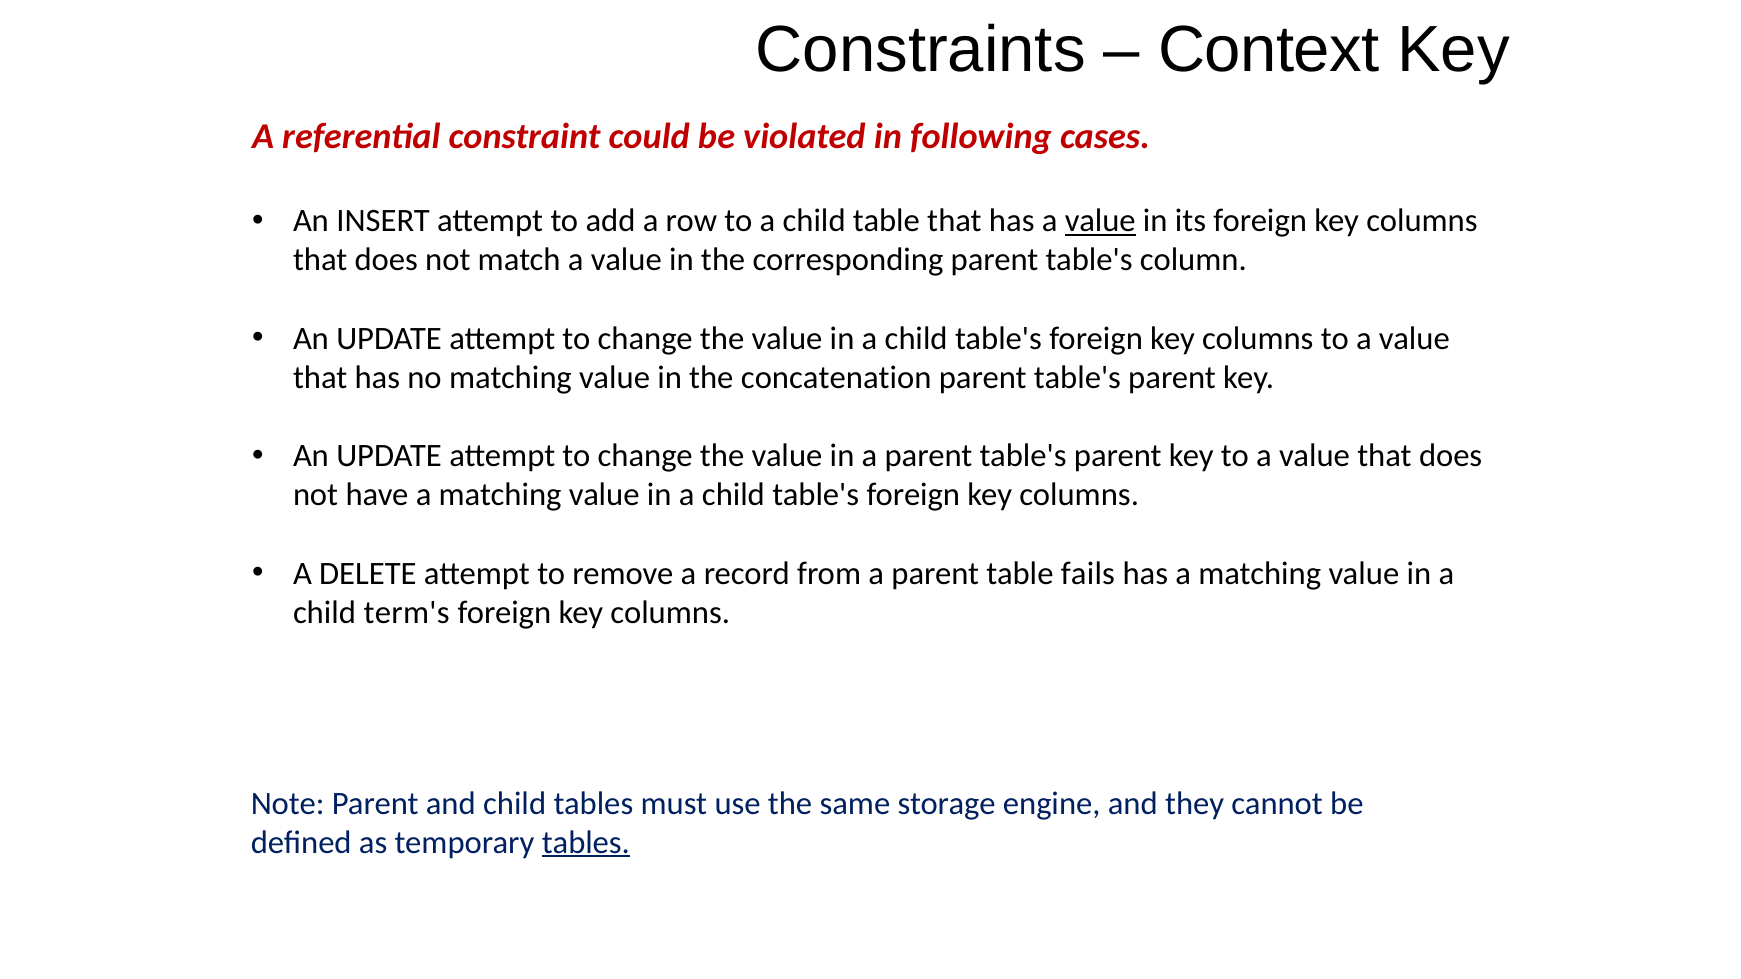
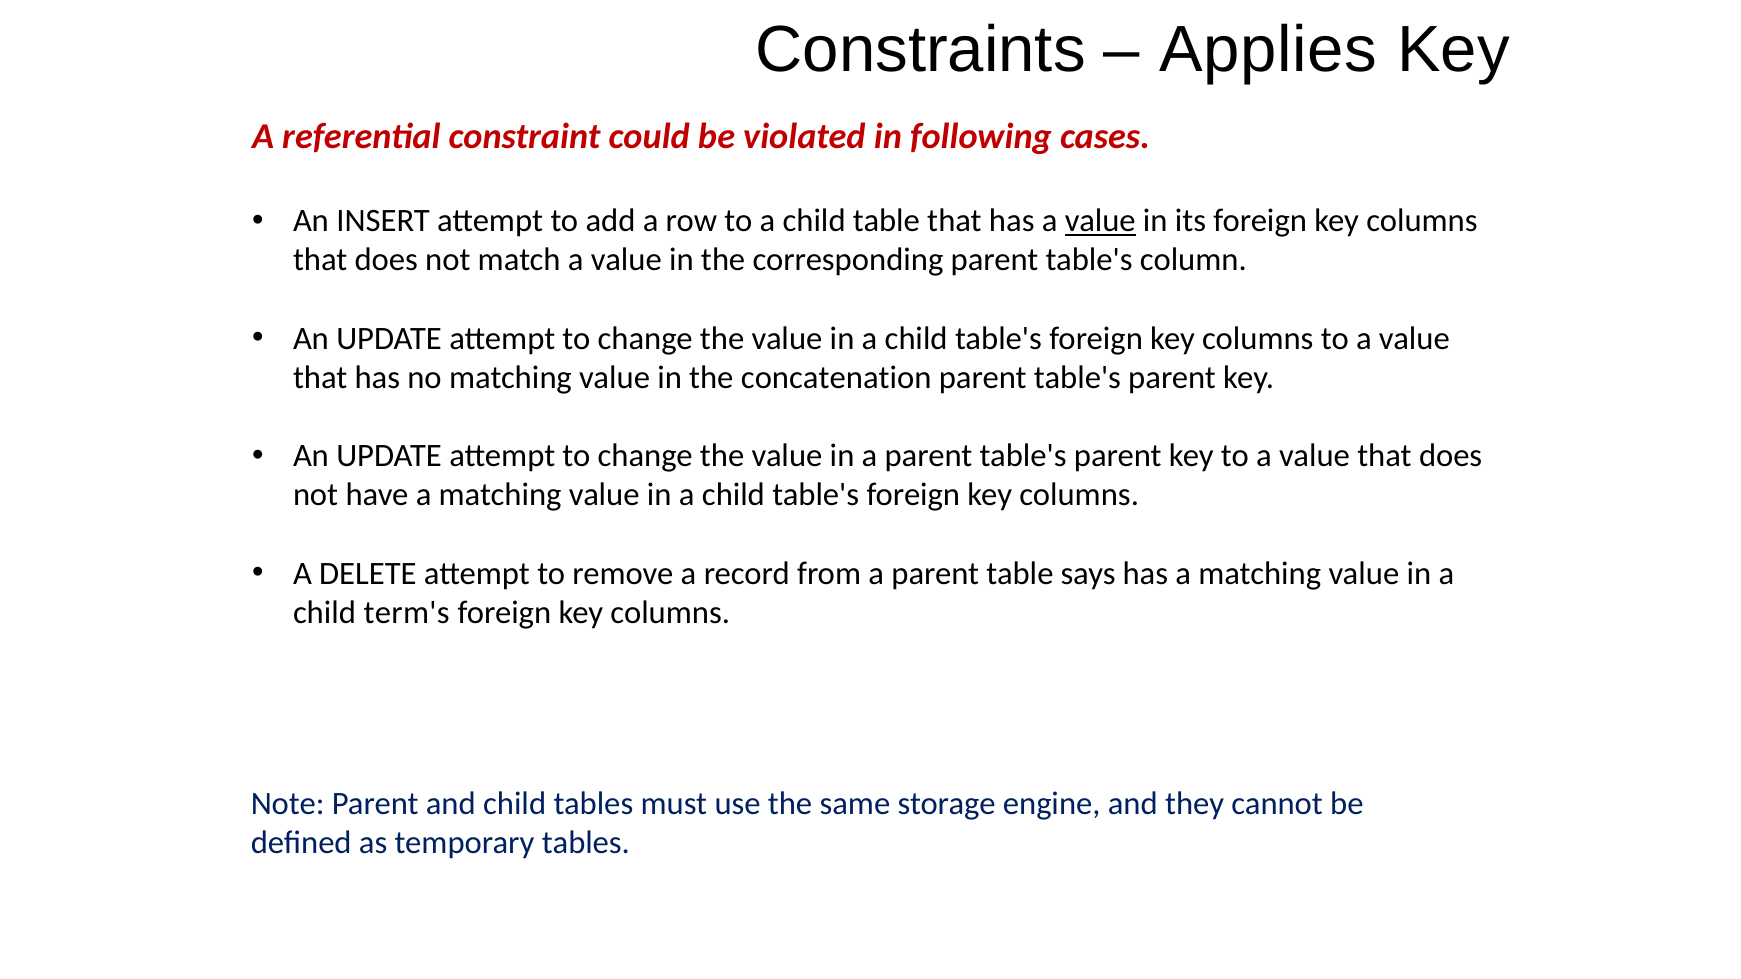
Context: Context -> Applies (1268, 50)
fails: fails -> says (1088, 574)
tables underline: present -> none (586, 843)
